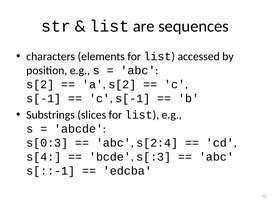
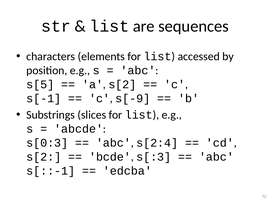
s[2: s[2 -> s[5 (40, 84)
s[-1: s[-1 -> s[-9 (133, 98)
s[4: s[4 -> s[2 (44, 156)
